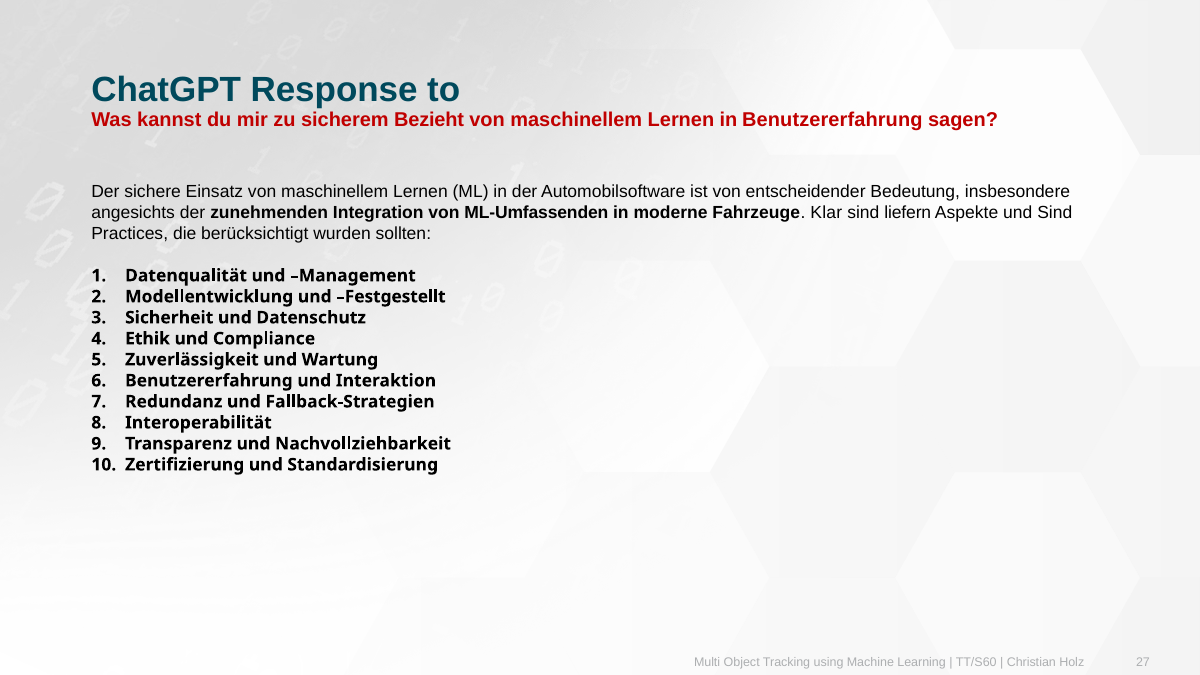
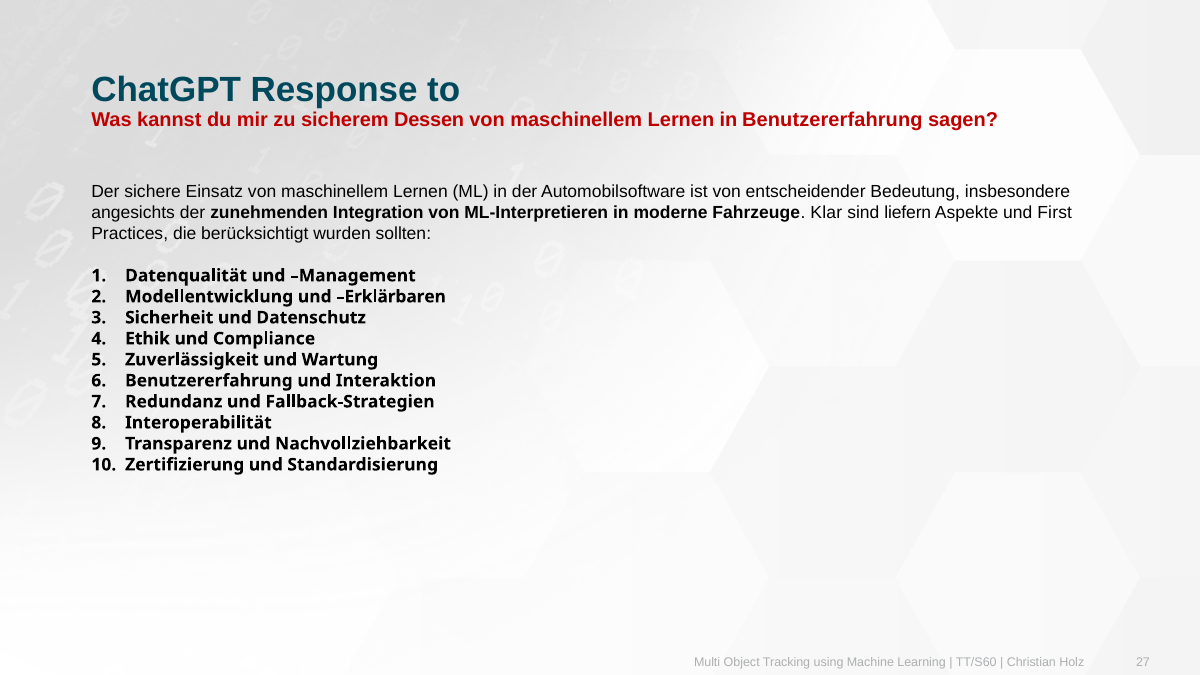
Bezieht: Bezieht -> Dessen (429, 120)
ML-Umfassenden: ML-Umfassenden -> ML-Interpretieren (536, 213)
und Sind: Sind -> First (1055, 213)
Festgestellt: Festgestellt -> Erklärbaren (391, 297)
